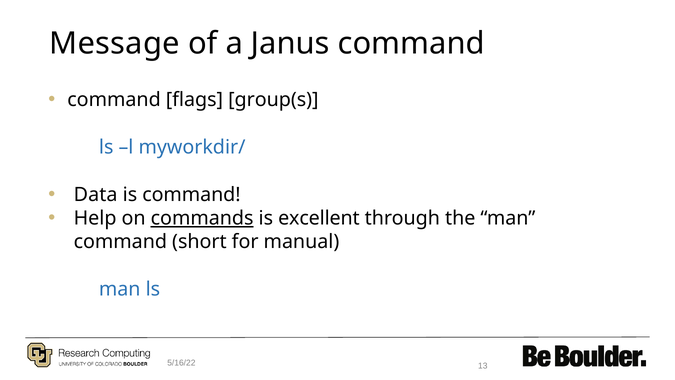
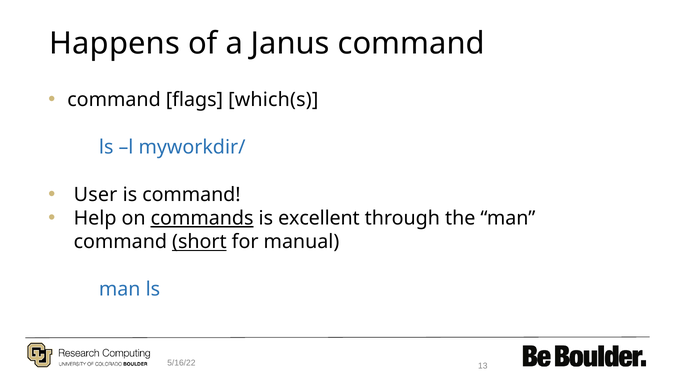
Message: Message -> Happens (115, 44)
group(s: group(s -> which(s (273, 100)
Data: Data -> User (96, 194)
short underline: none -> present (199, 242)
